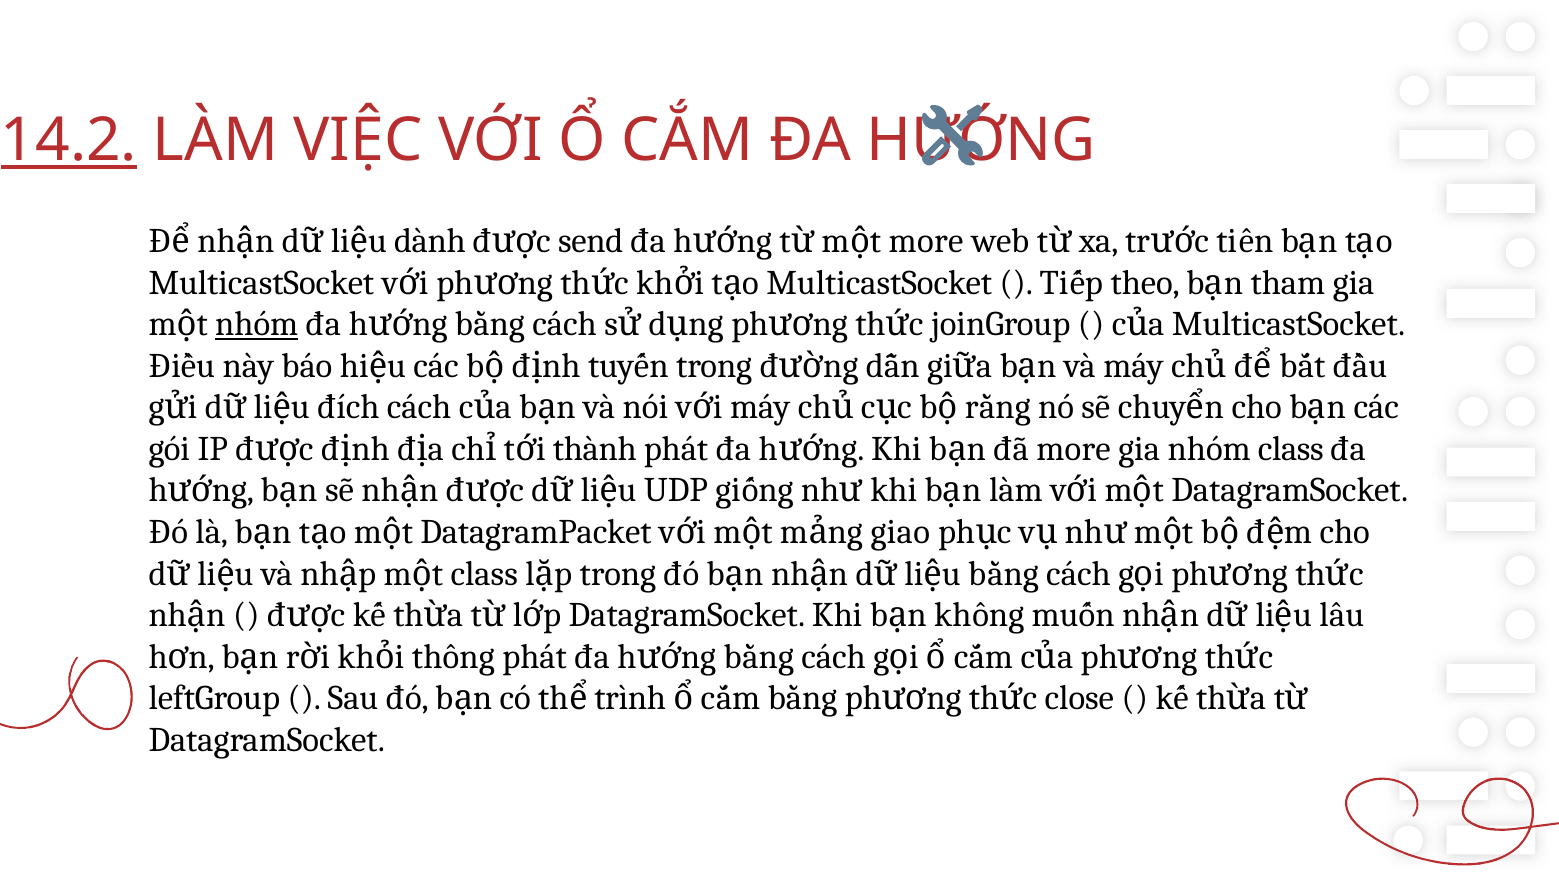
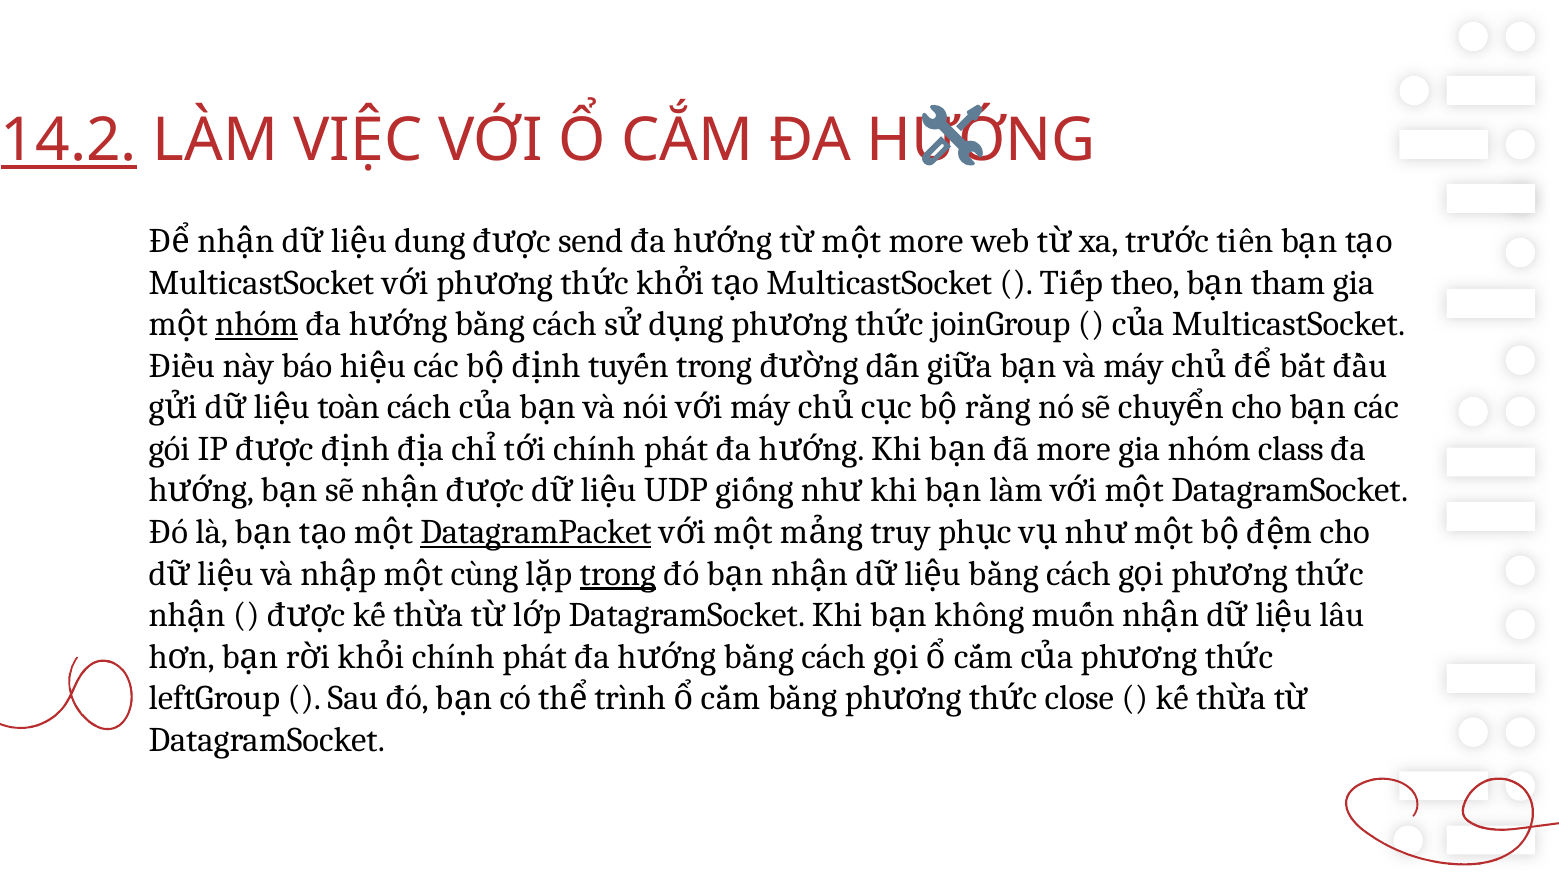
dành: dành -> dung (430, 241)
đích: đích -> toàn (349, 407)
thành: thành -> chính (595, 449)
DatagramPacket underline: none -> present (536, 532)
giao: giao -> truy (900, 532)
class: class -> cùng (484, 574)
trong underline: none -> present (618, 574)
thống: thống -> chính (453, 657)
